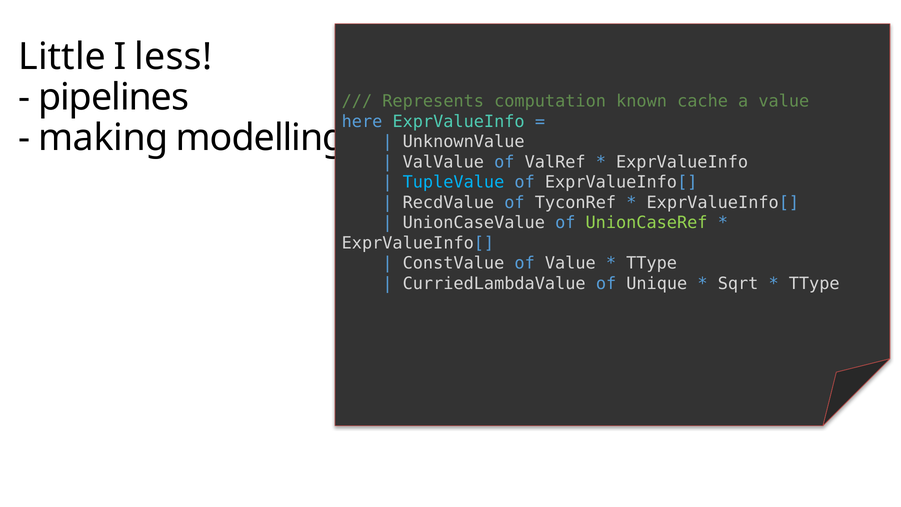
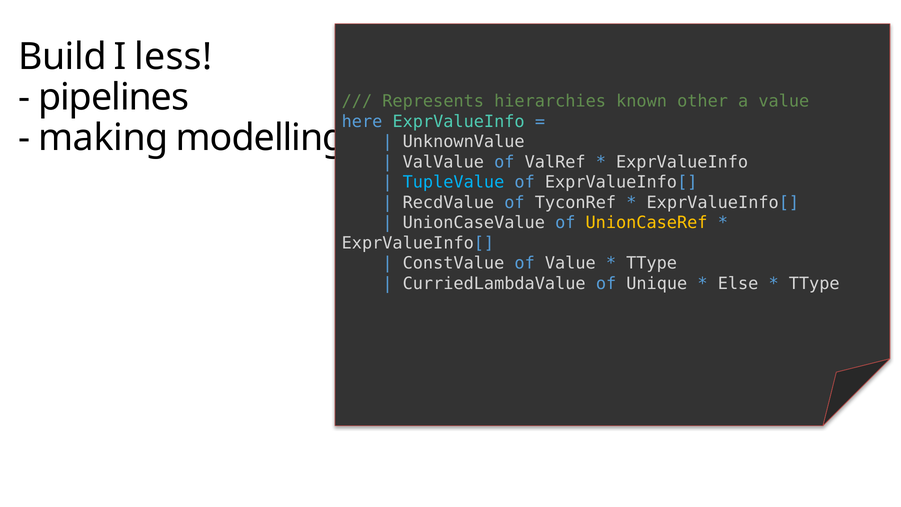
Little: Little -> Build (62, 57)
computation: computation -> hierarchies (550, 101)
cache: cache -> other (703, 101)
UnionCaseRef colour: light green -> yellow (647, 223)
Sqrt: Sqrt -> Else (738, 284)
